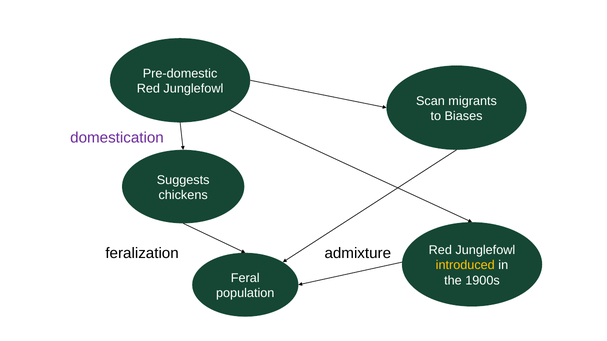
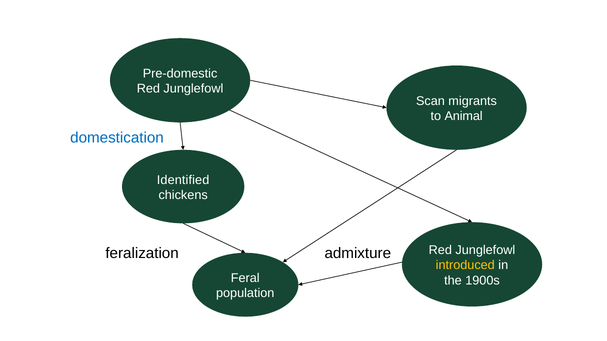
Biases: Biases -> Animal (464, 116)
domestication colour: purple -> blue (117, 138)
Suggests: Suggests -> Identified (183, 180)
